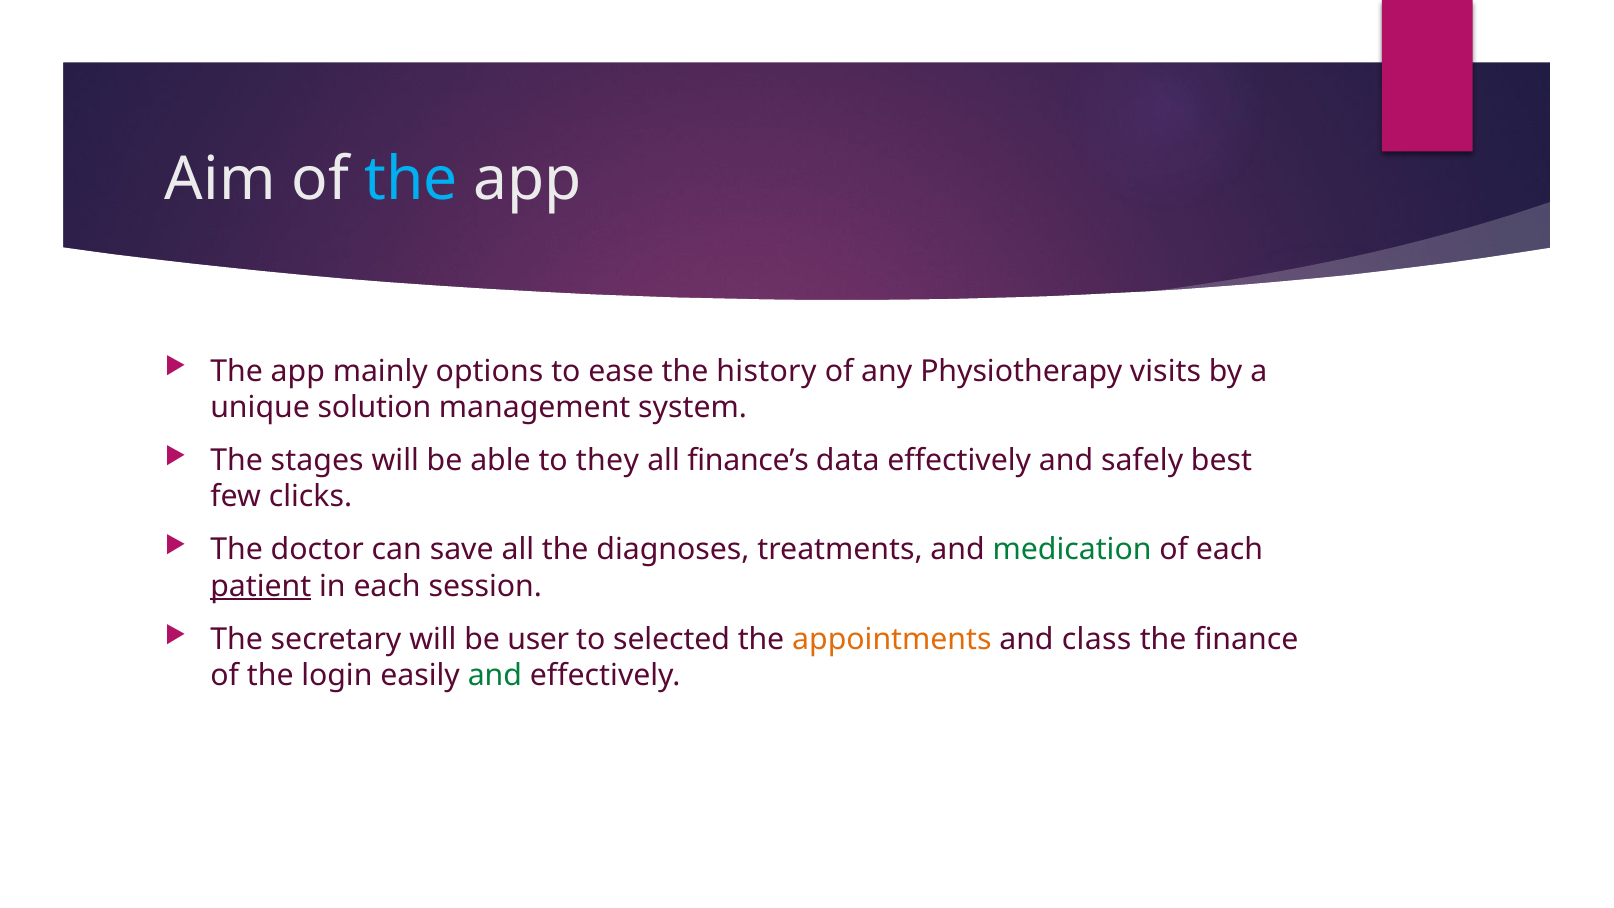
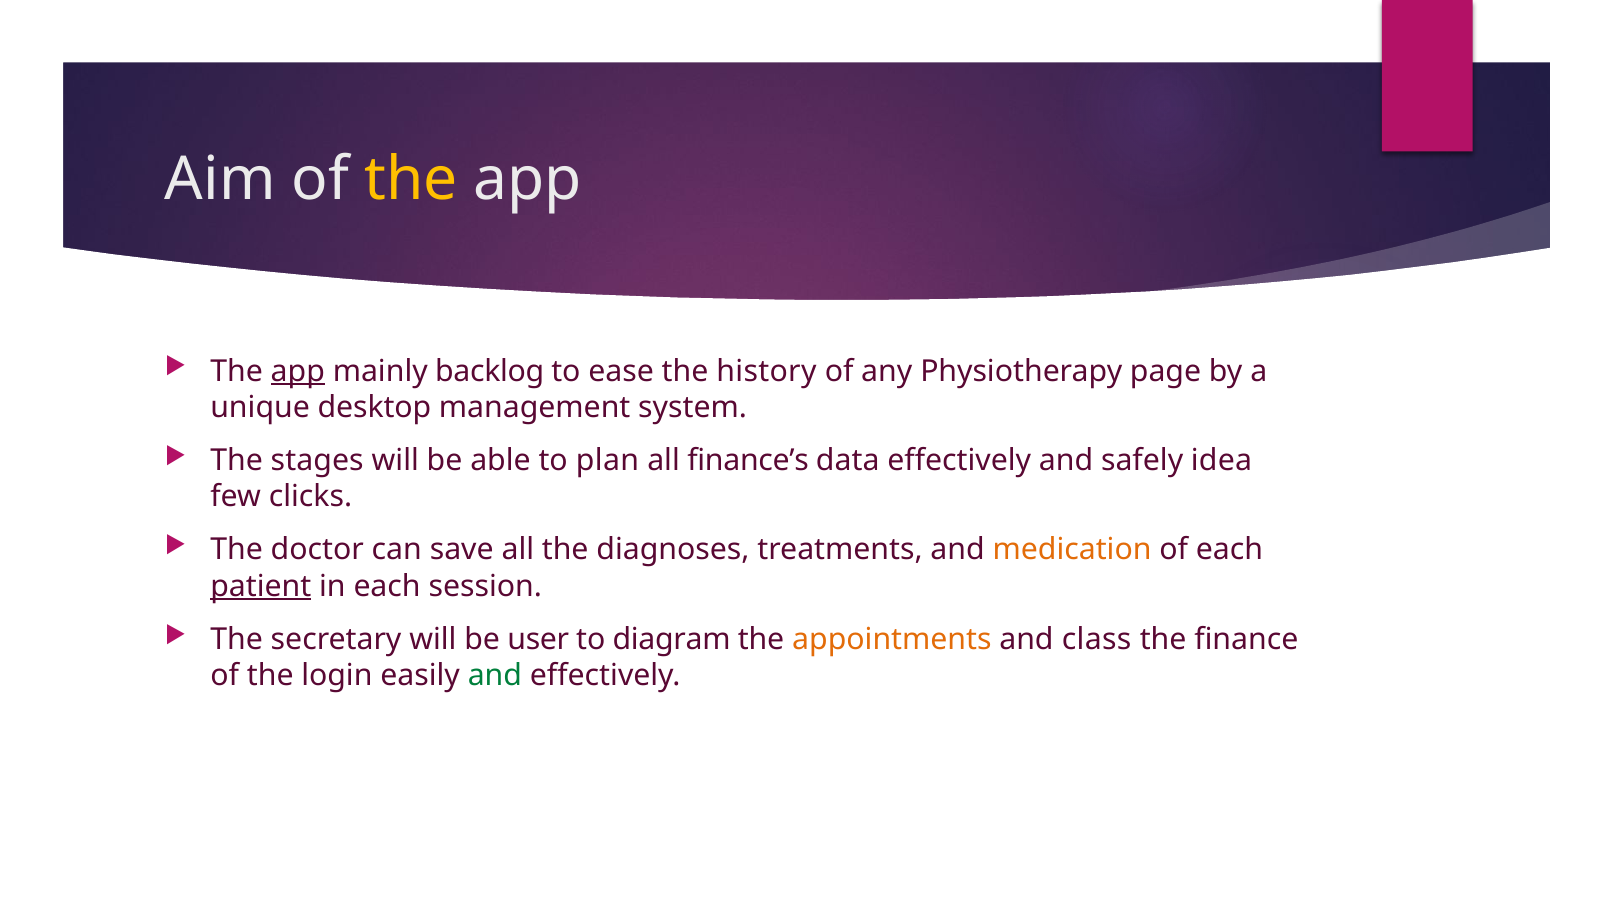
the colour: light blue -> yellow (411, 180)
app underline: none -> present (298, 371)
options: options -> backlog (490, 371)
visits: visits -> page (1166, 371)
solution: solution -> desktop (374, 407)
they: they -> plan (607, 460)
best: best -> idea (1221, 460)
medication colour: green -> orange (1072, 550)
selected: selected -> diagram (672, 639)
